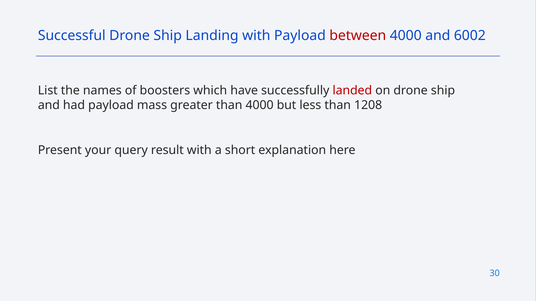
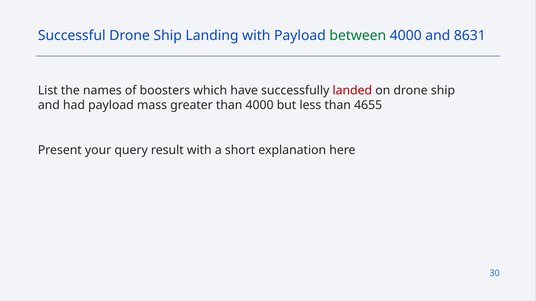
between colour: red -> green (358, 36)
6002: 6002 -> 8631 (470, 36)
1208: 1208 -> 4655 (368, 105)
